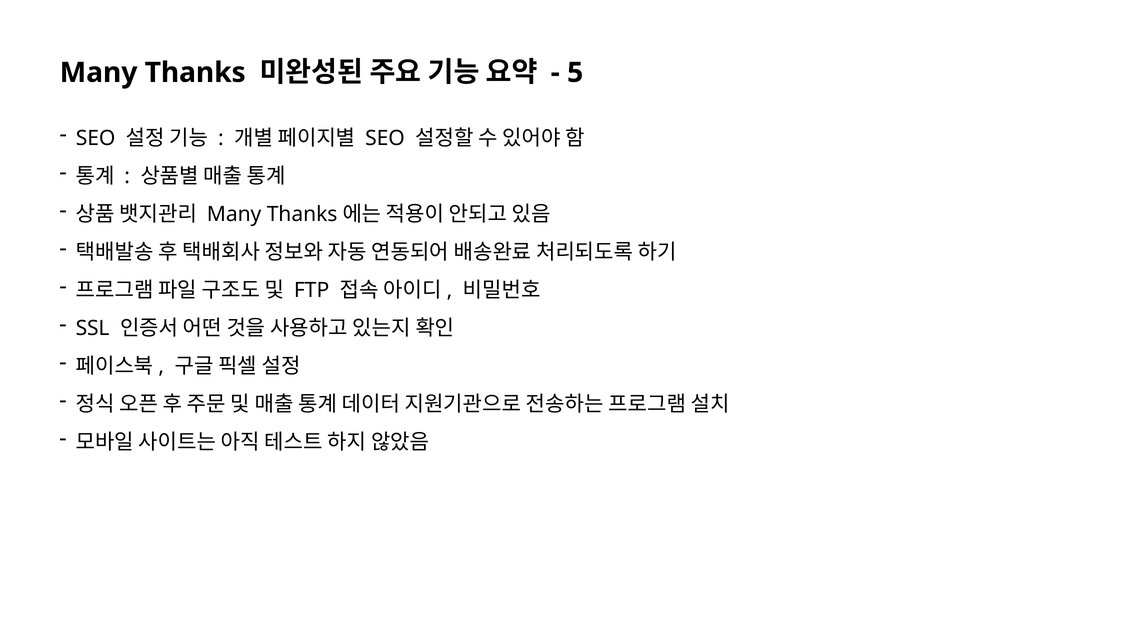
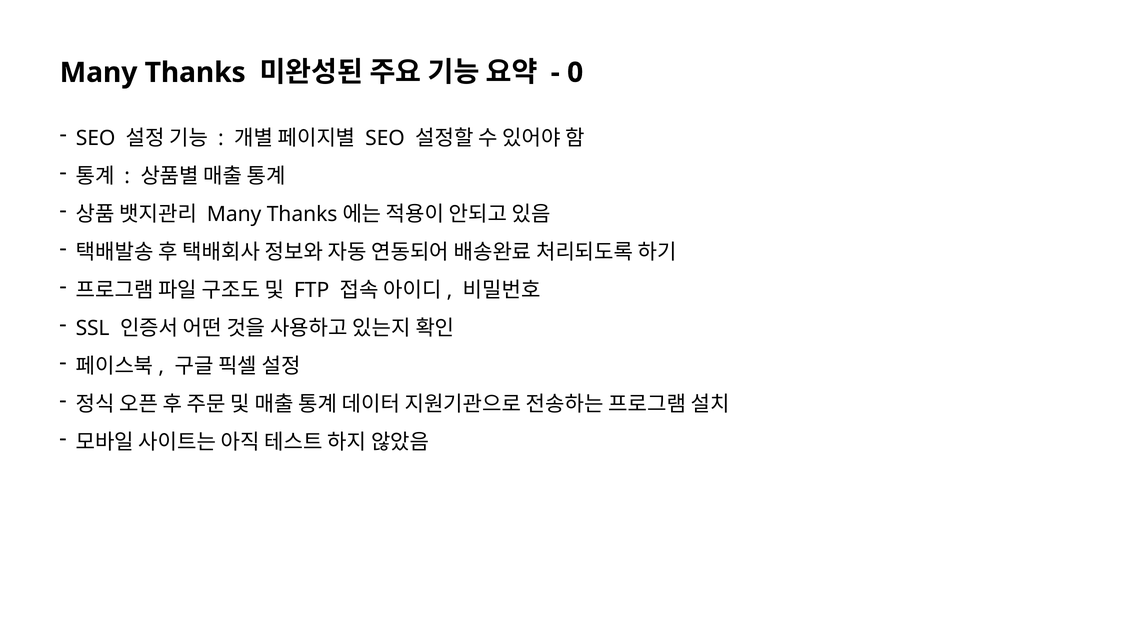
5: 5 -> 0 (575, 73)
